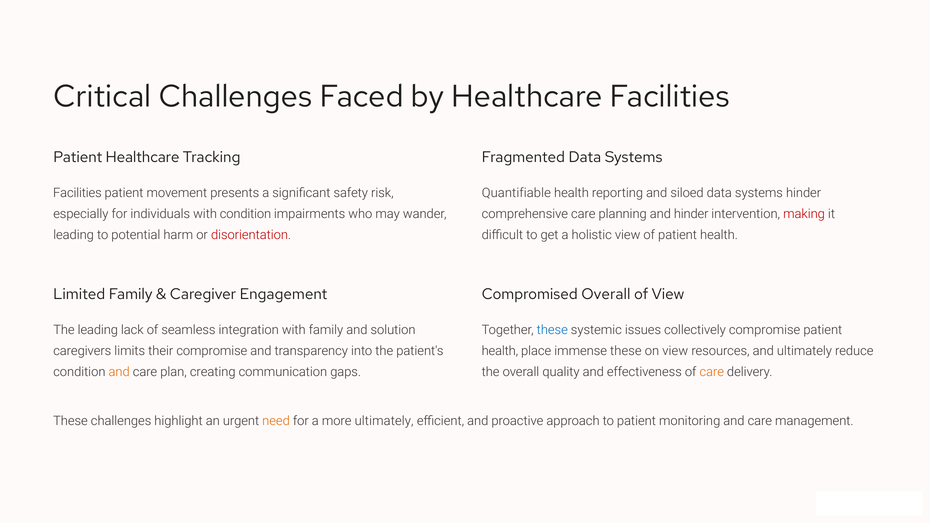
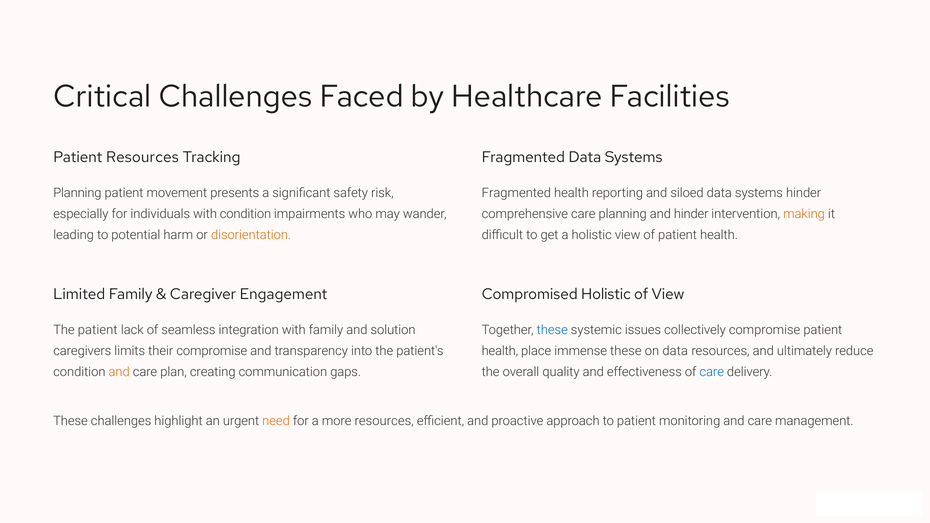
Patient Healthcare: Healthcare -> Resources (142, 157)
Facilities: Facilities -> Planning (77, 193)
Quantifiable: Quantifiable -> Fragmented (516, 193)
making colour: red -> orange (804, 214)
disorientation colour: red -> orange (251, 235)
Compromised Overall: Overall -> Holistic (606, 294)
The leading: leading -> patient (98, 330)
on view: view -> data (675, 351)
care colour: orange -> blue (712, 372)
more ultimately: ultimately -> resources (384, 421)
